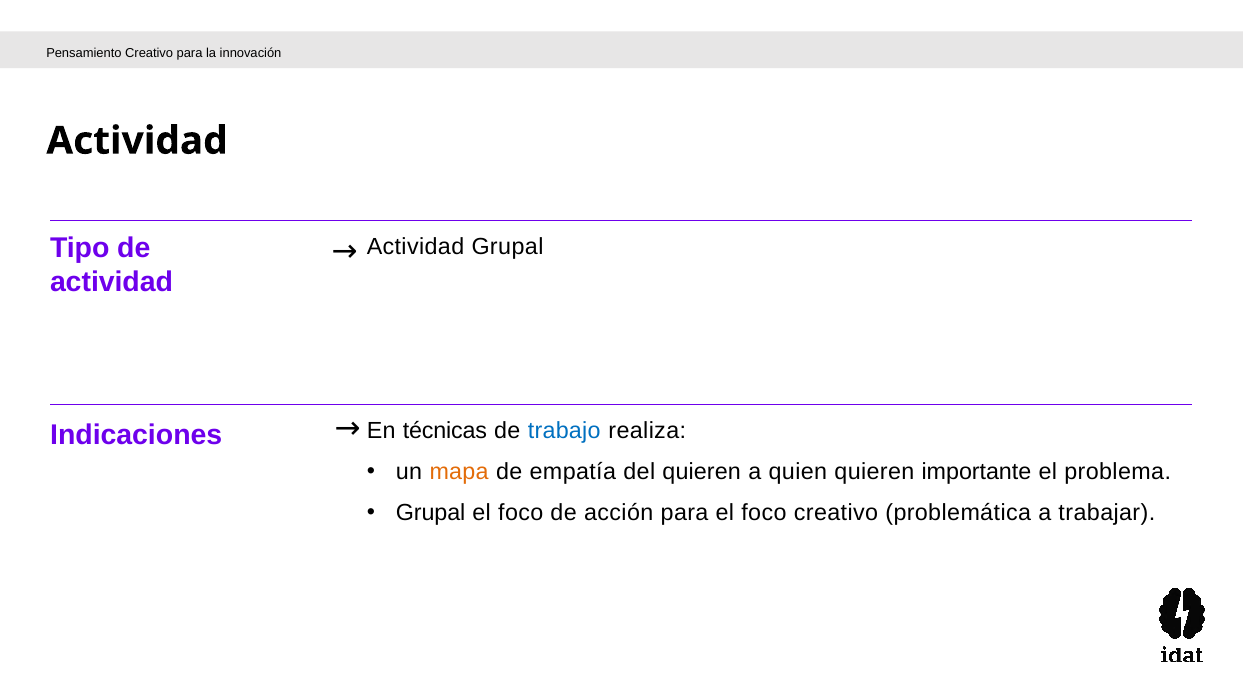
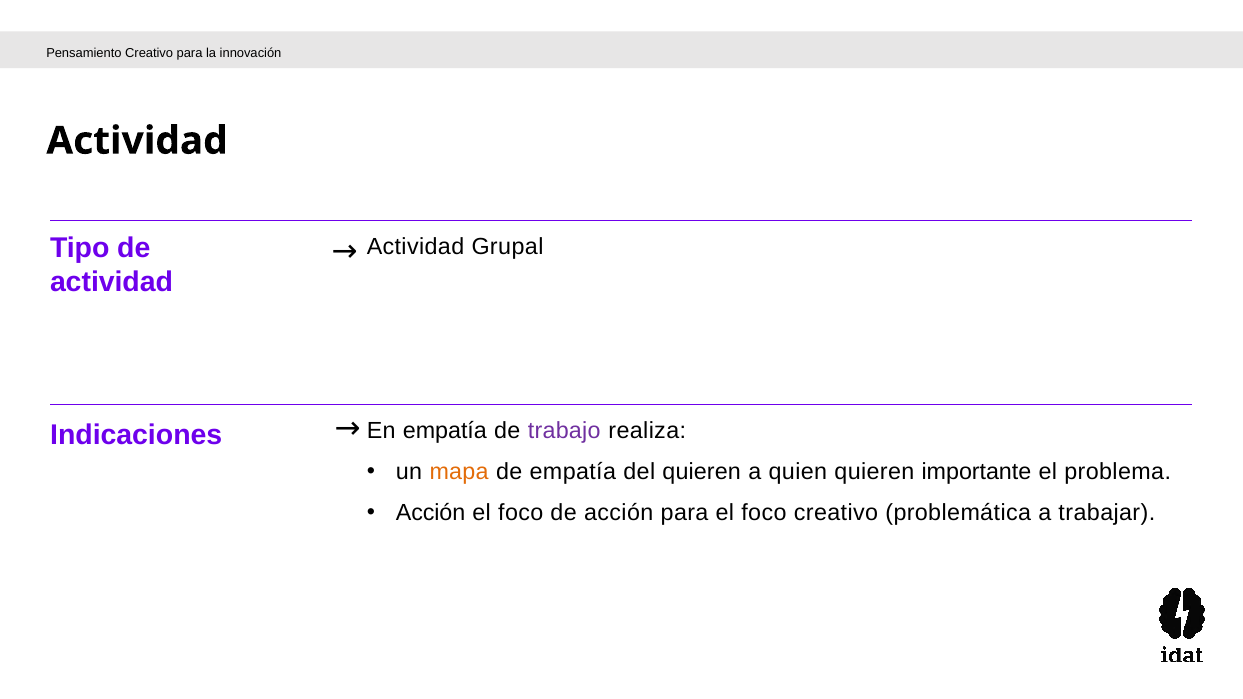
En técnicas: técnicas -> empatía (445, 431)
trabajo colour: blue -> purple (564, 431)
Grupal: Grupal -> Acción (431, 513)
